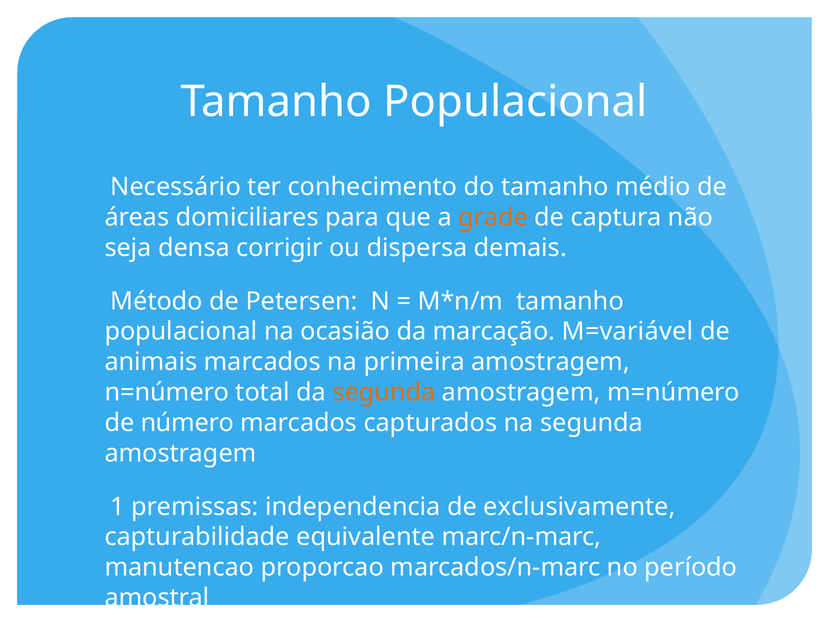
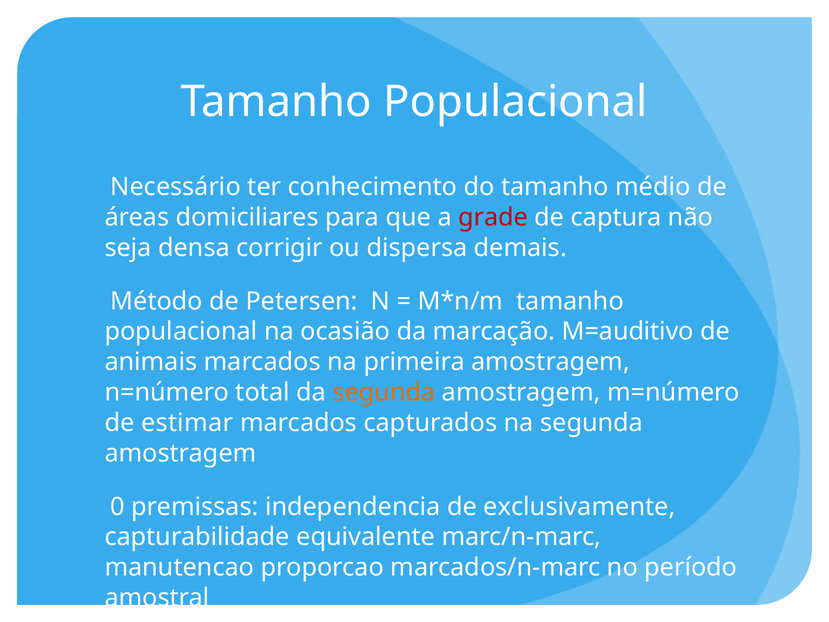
grade colour: orange -> red (493, 217)
M=variável: M=variável -> M=auditivo (628, 331)
número: número -> estimar (187, 423)
1: 1 -> 0 (118, 506)
